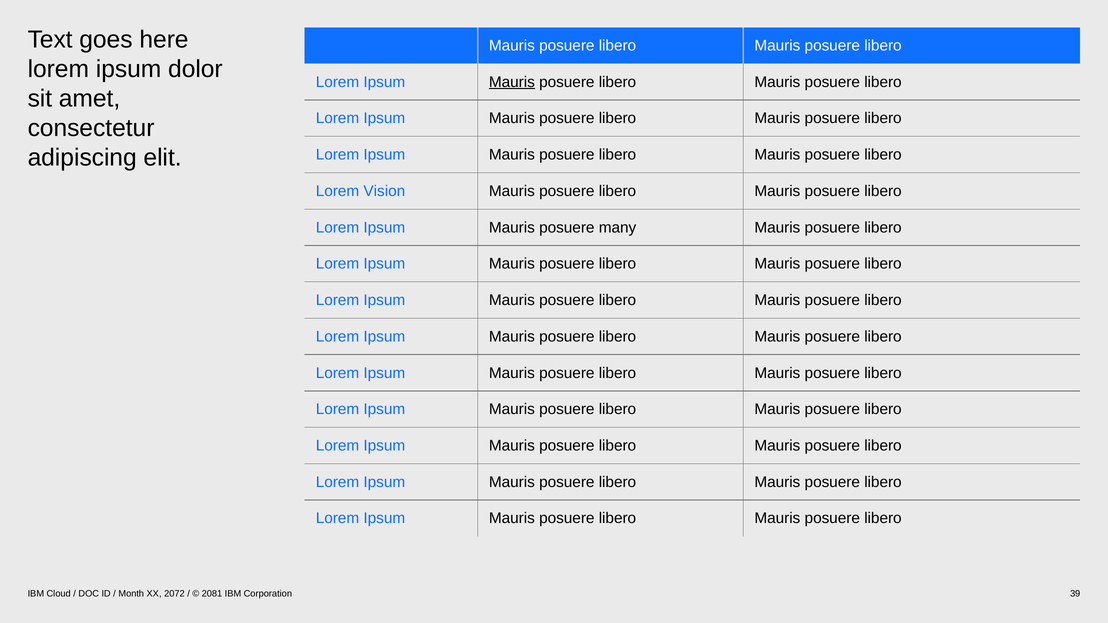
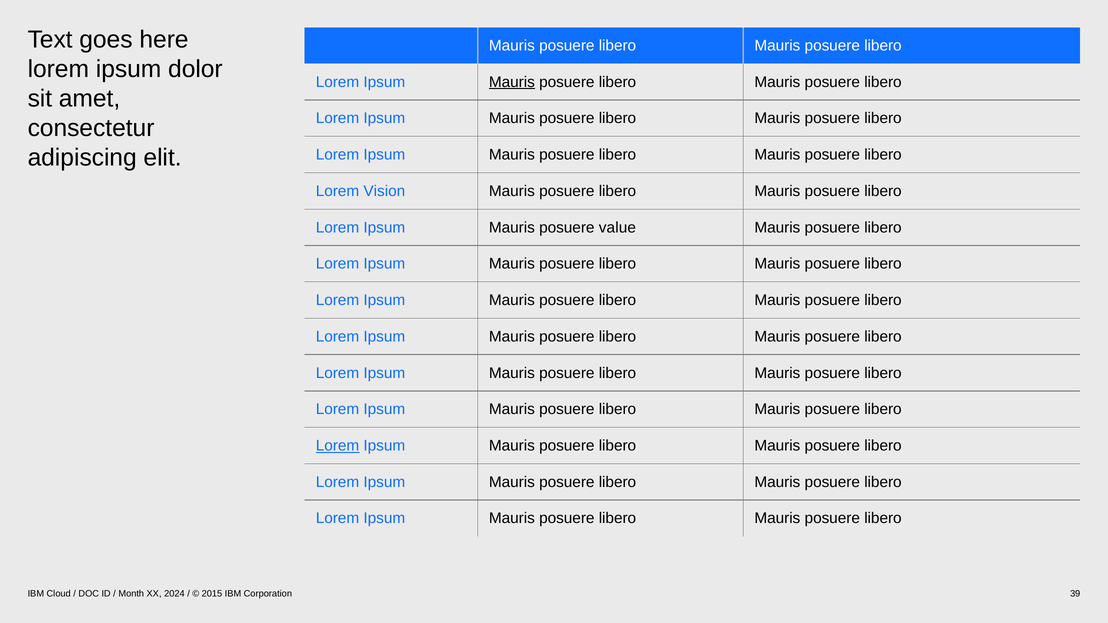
many: many -> value (617, 228)
Lorem underline: none -> present (338, 446)
2072: 2072 -> 2024 (174, 594)
2081: 2081 -> 2015 (212, 594)
